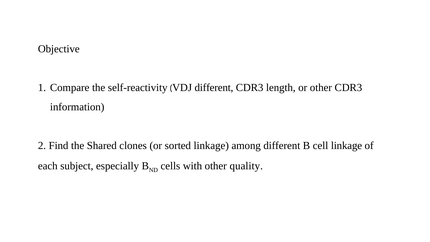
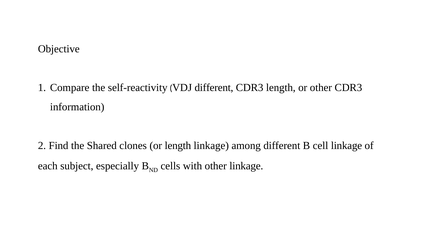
or sorted: sorted -> length (178, 146)
other quality: quality -> linkage (246, 166)
